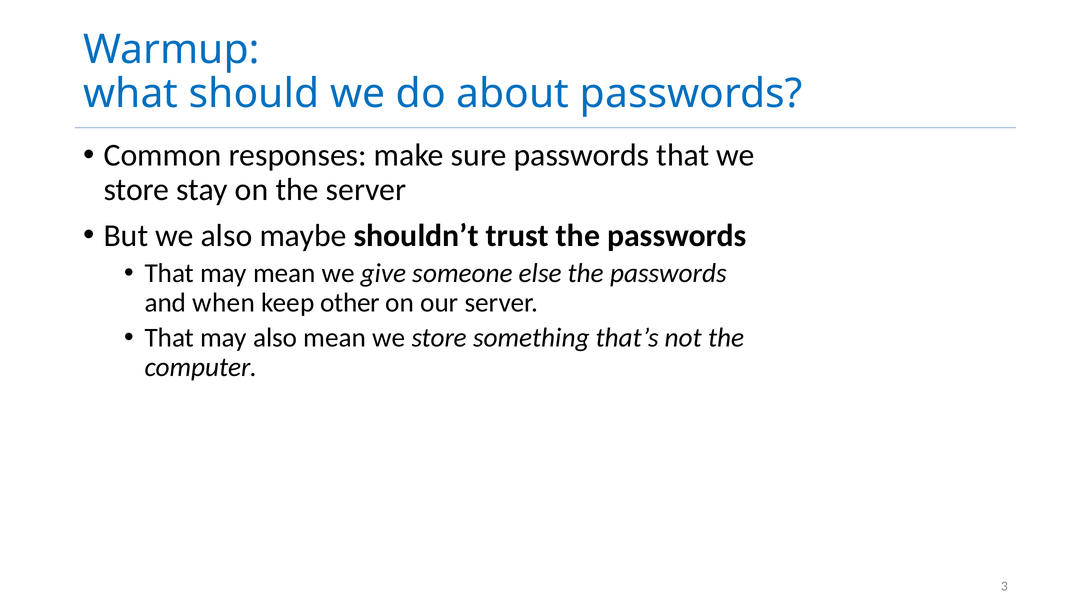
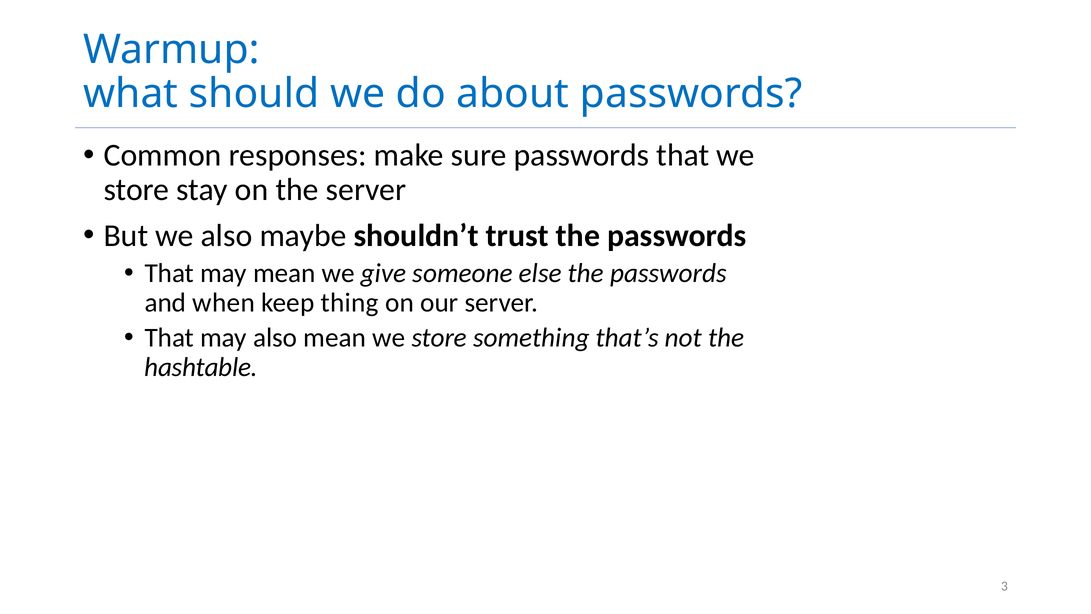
other: other -> thing (350, 303)
computer: computer -> hashtable (201, 367)
